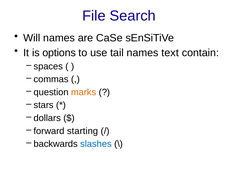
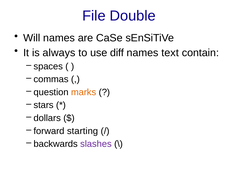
Search: Search -> Double (133, 16)
options: options -> always (59, 53)
tail: tail -> diff (117, 53)
slashes colour: blue -> purple (96, 144)
